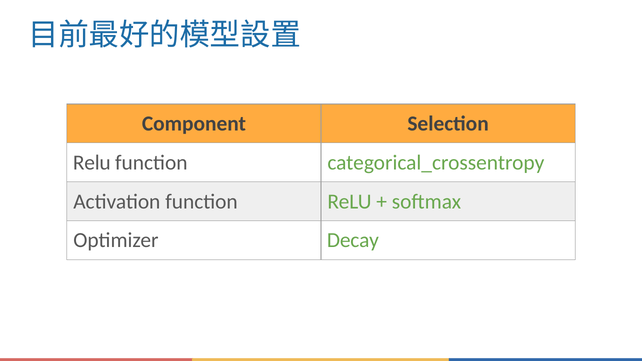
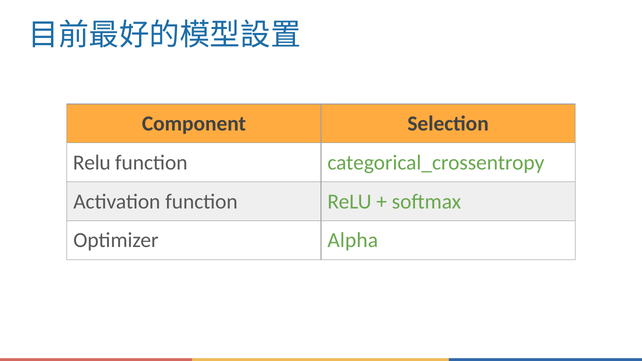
Decay: Decay -> Alpha (353, 240)
